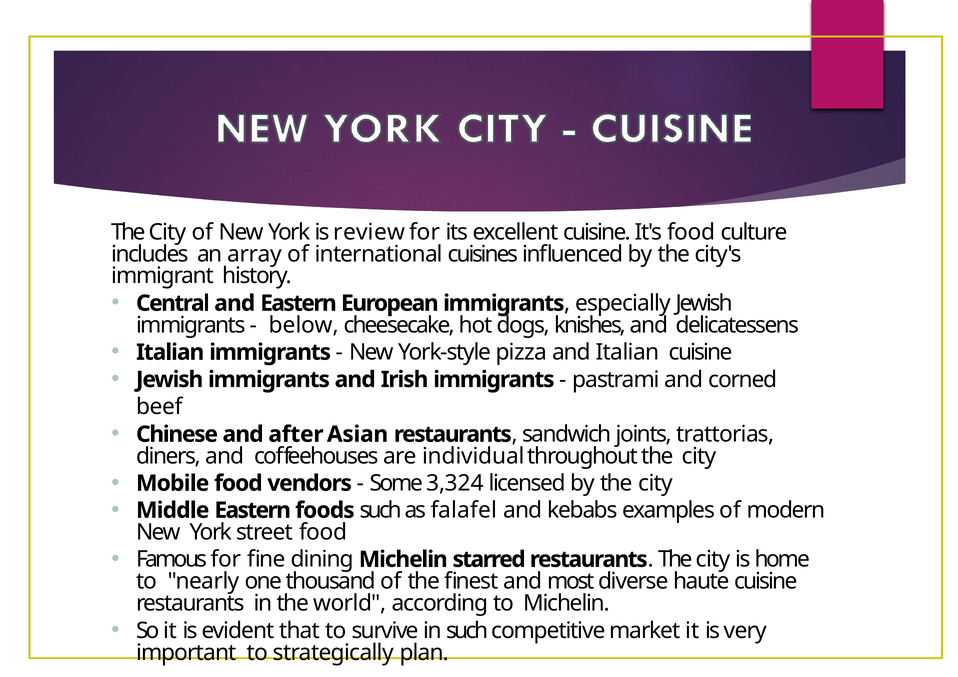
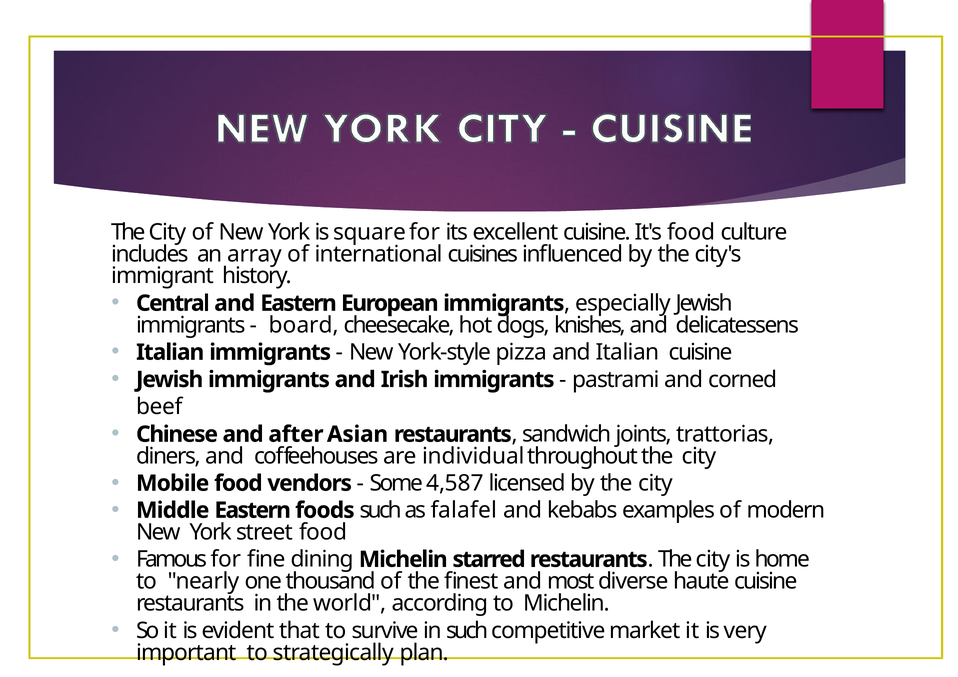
review: review -> square (369, 232)
below: below -> board (304, 325)
3,324: 3,324 -> 4,587 (455, 484)
